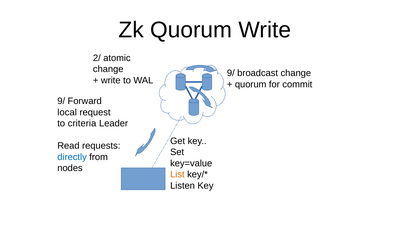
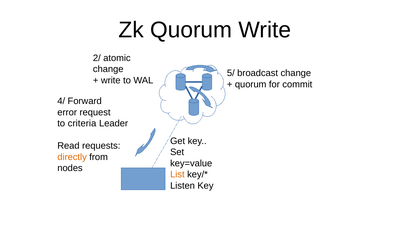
9/: 9/ -> 5/ (231, 73)
9/: 9/ -> 4/ (61, 101)
local: local -> error (67, 112)
directly colour: blue -> orange (72, 157)
